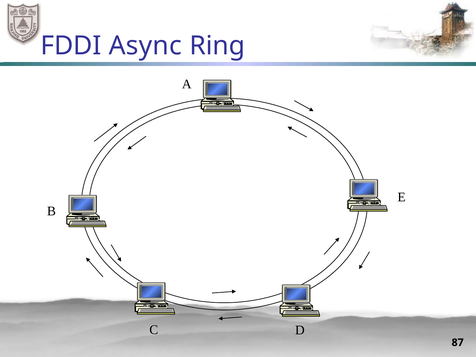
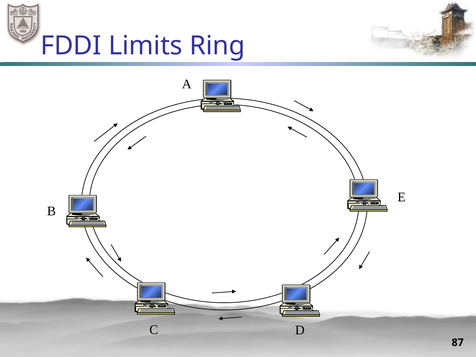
Async: Async -> Limits (146, 46)
